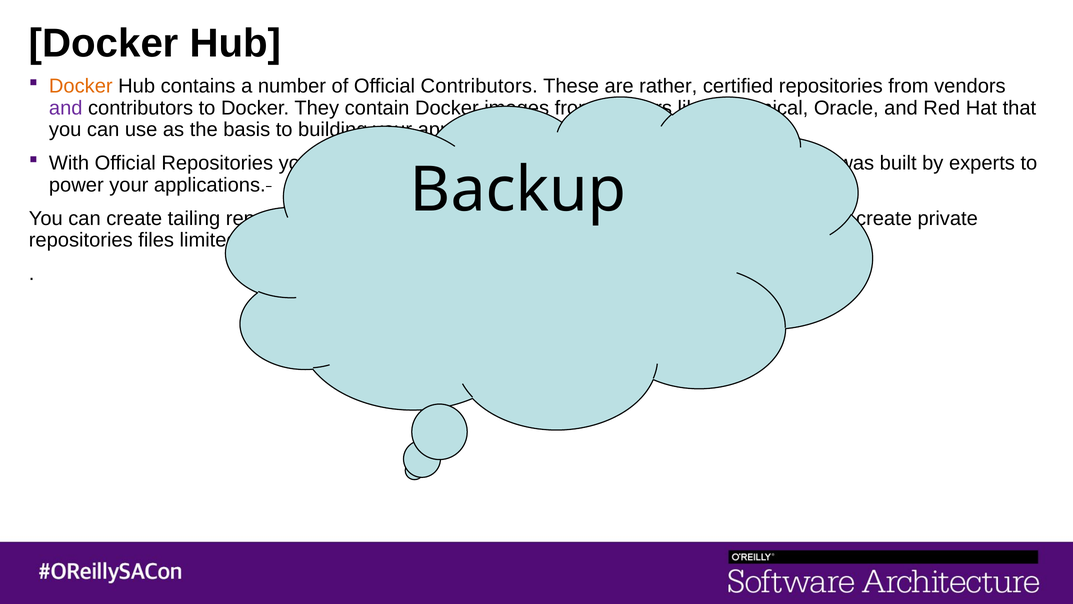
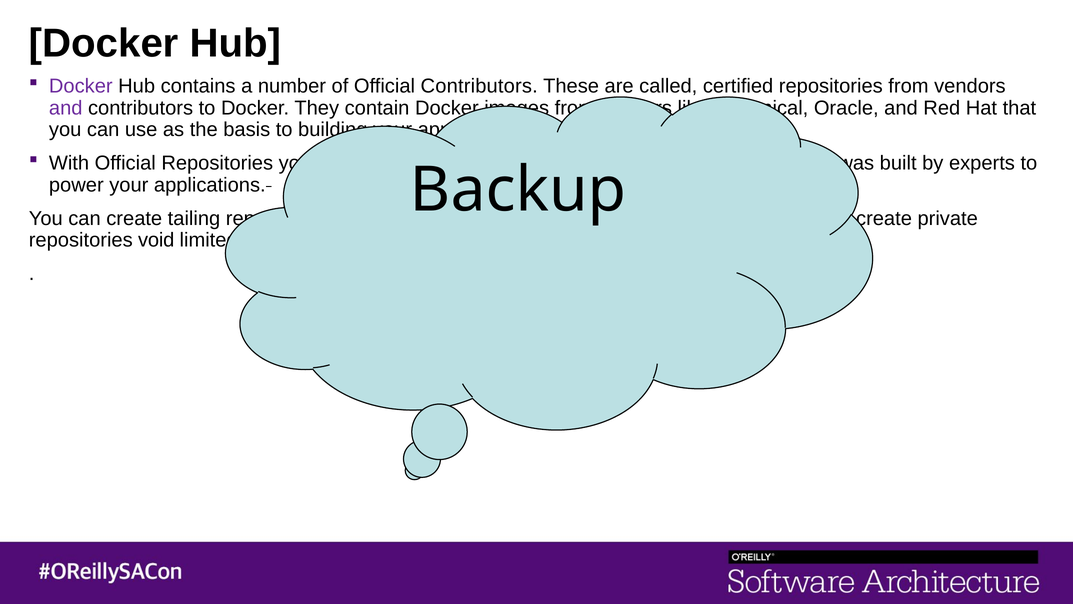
Docker colour: orange -> purple (81, 86)
rather: rather -> called (668, 86)
files: files -> void (156, 240)
